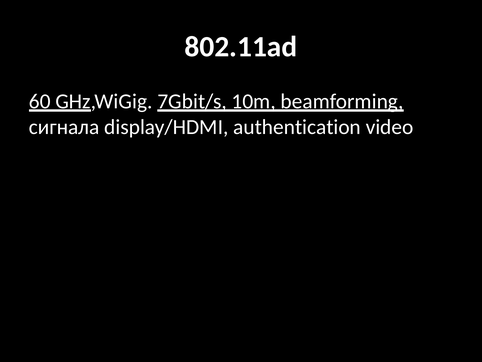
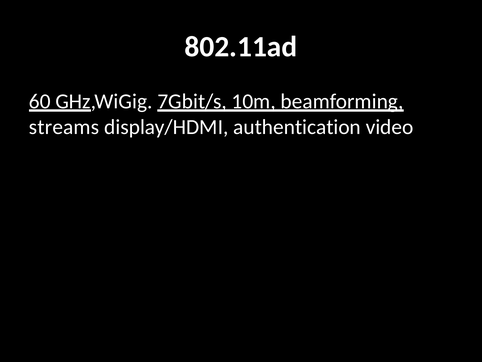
сигнала: сигнала -> streams (64, 127)
